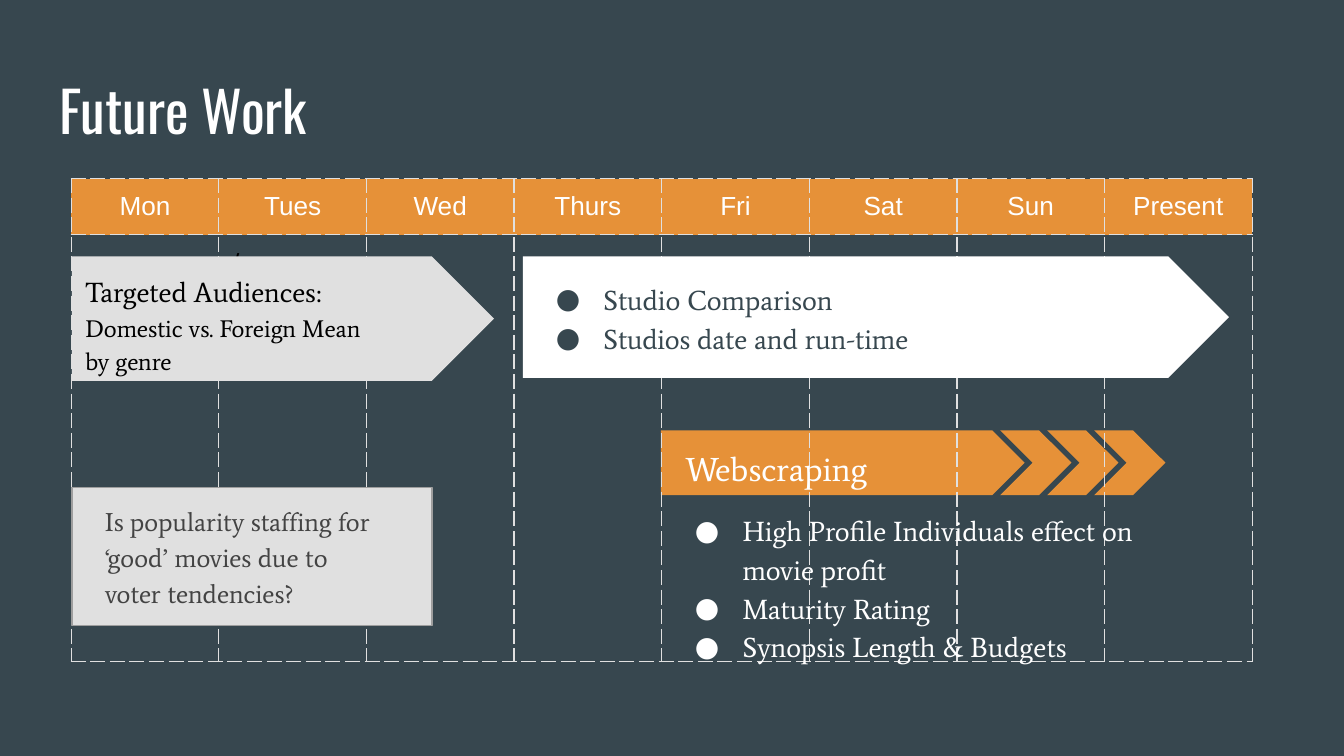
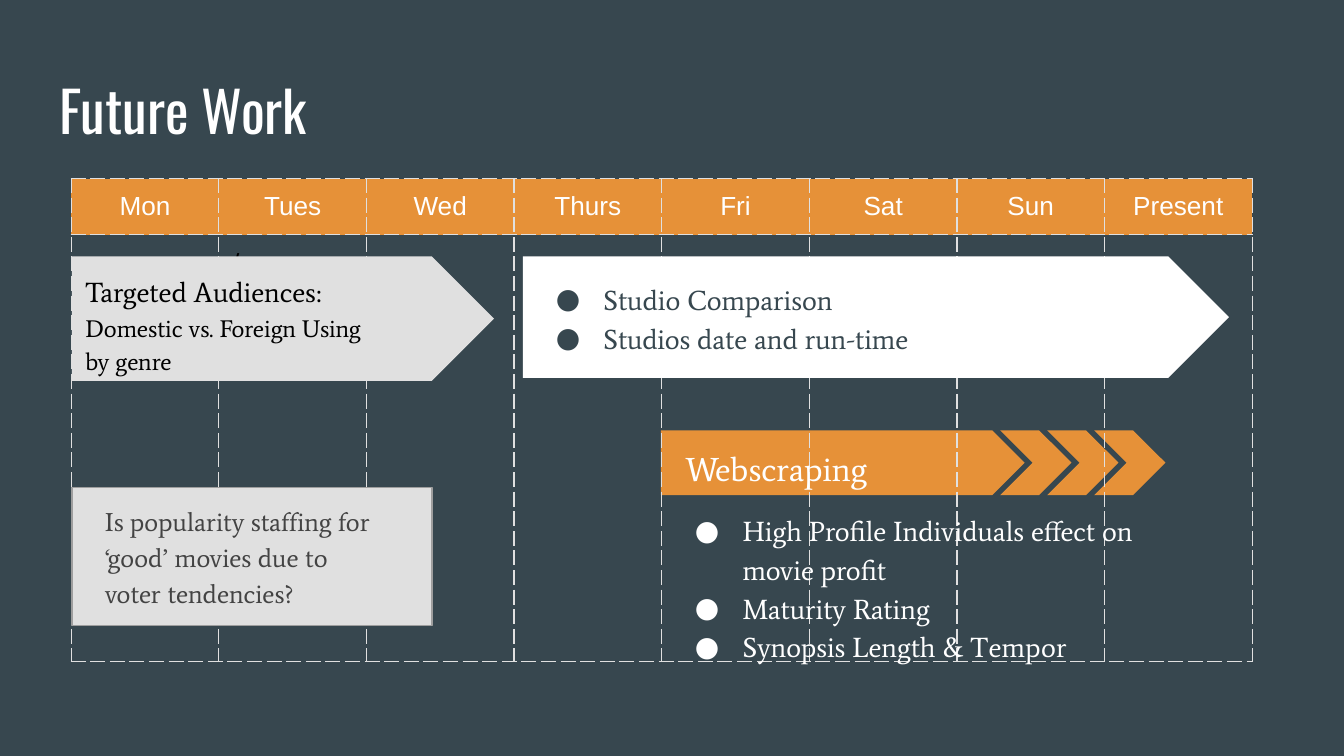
Mean: Mean -> Using (331, 329)
Budgets: Budgets -> Tempor (1019, 648)
